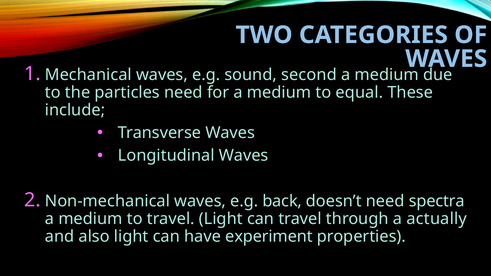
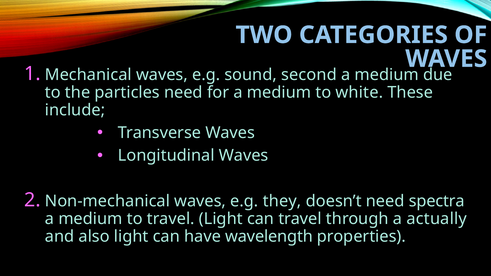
equal: equal -> white (359, 92)
back: back -> they (282, 201)
experiment: experiment -> wavelength (269, 237)
